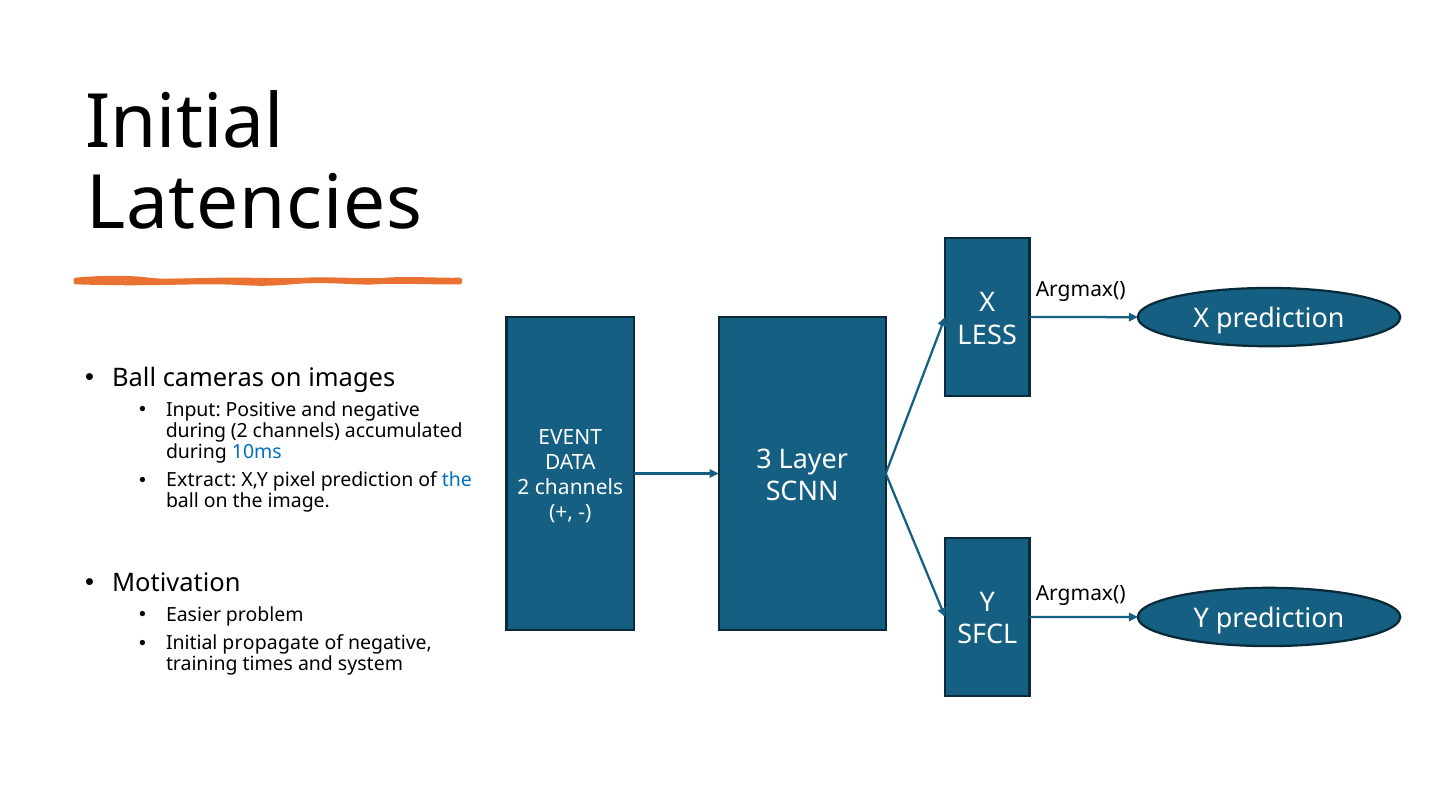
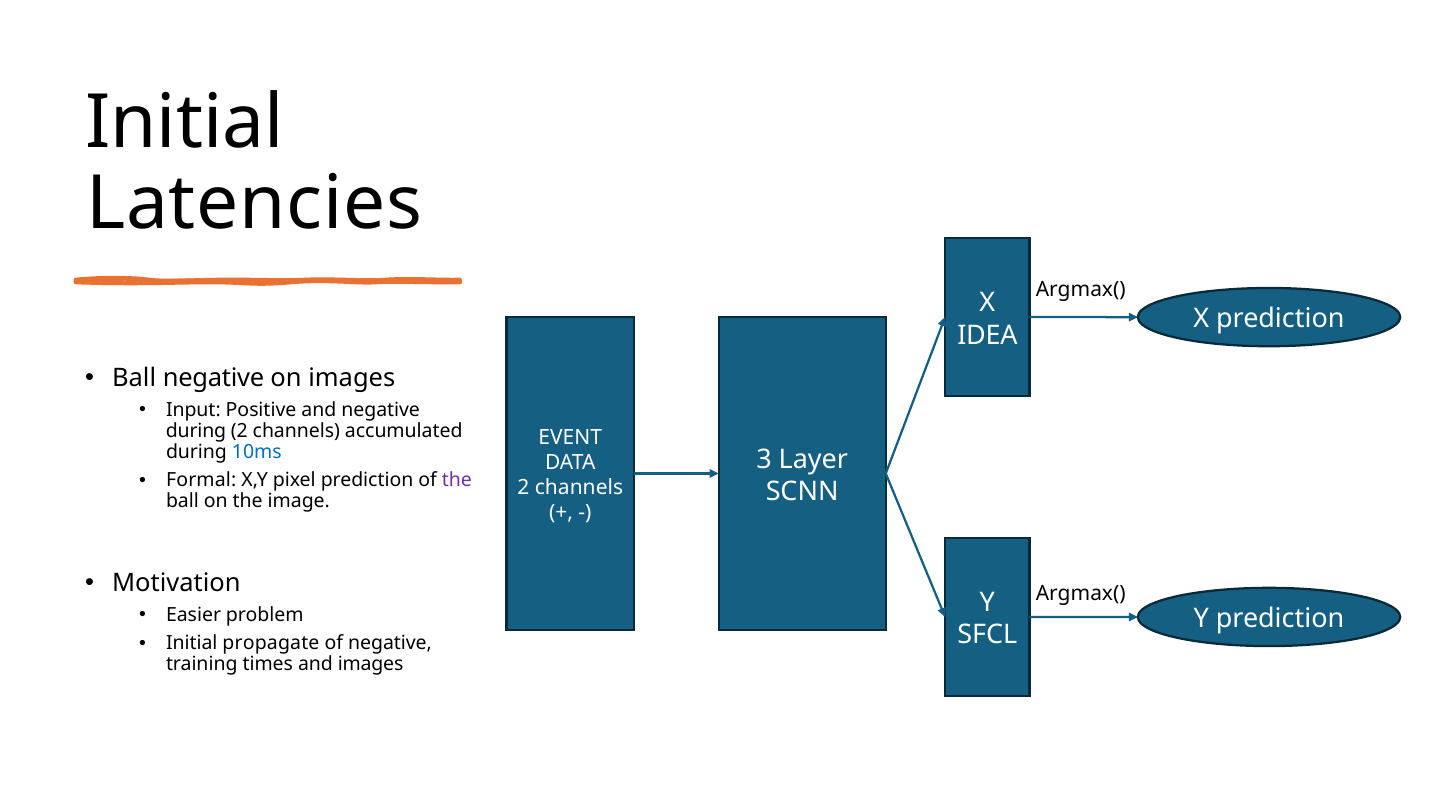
LESS: LESS -> IDEA (987, 335)
Ball cameras: cameras -> negative (214, 378)
Extract: Extract -> Formal (201, 480)
the colour: blue -> purple (457, 480)
and system: system -> images (371, 664)
